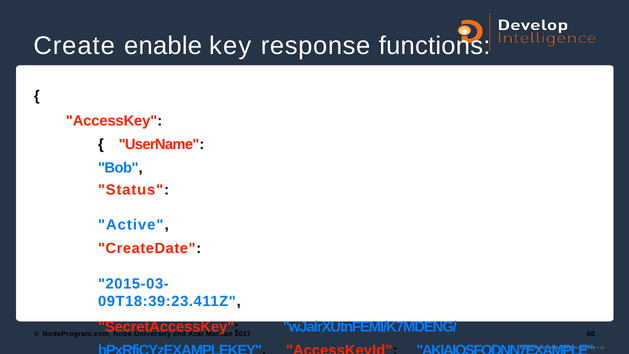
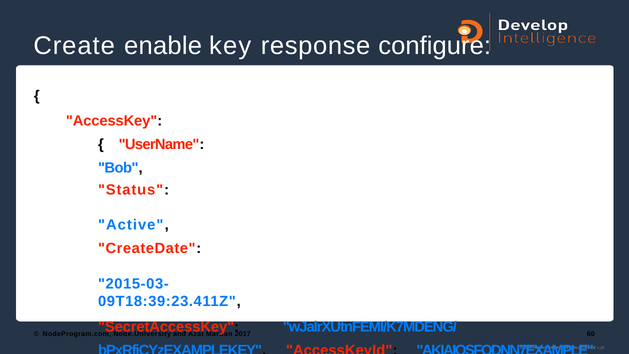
functions: functions -> configure (435, 46)
